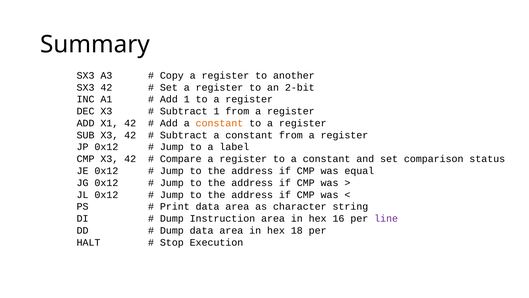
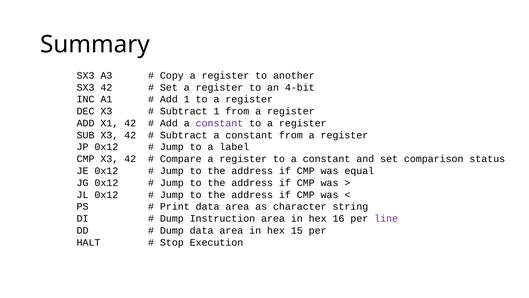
2-bit: 2-bit -> 4-bit (300, 87)
constant colour: orange -> purple (219, 123)
18: 18 -> 15 (297, 230)
